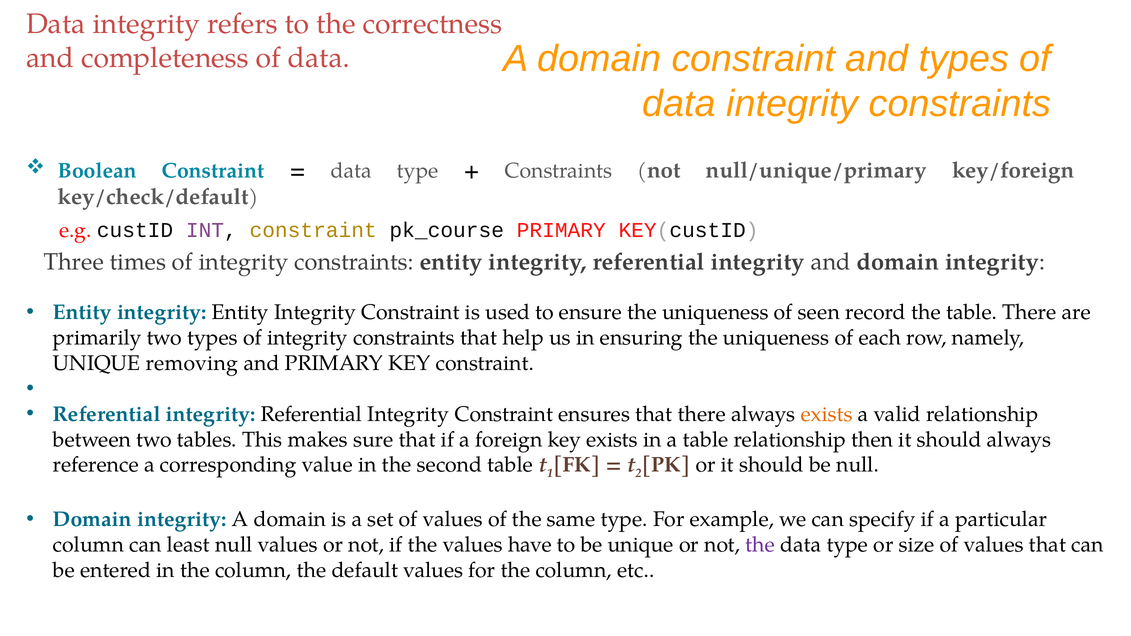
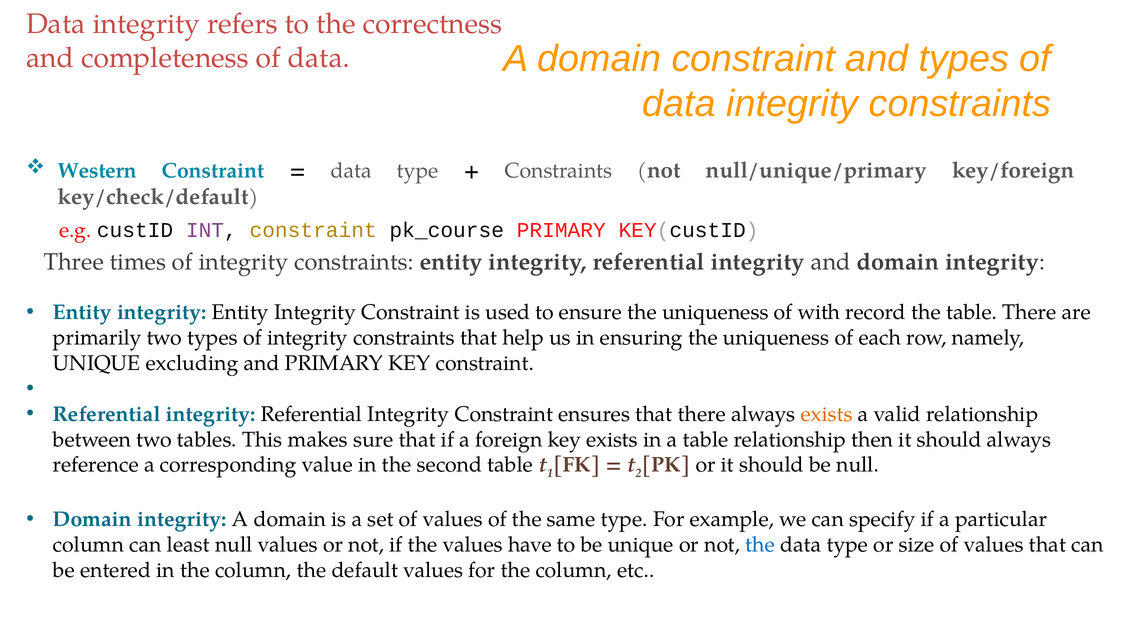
Boolean: Boolean -> Western (97, 171)
seen: seen -> with (819, 312)
removing: removing -> excluding (192, 363)
the colour: purple -> blue (760, 545)
